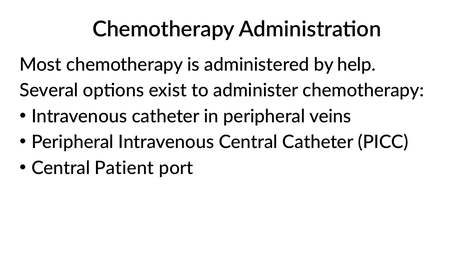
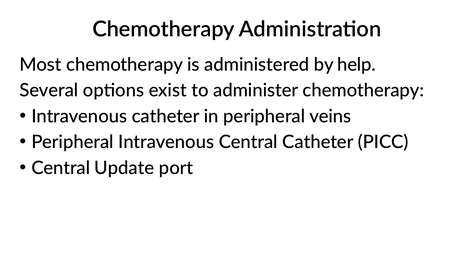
Patient: Patient -> Update (124, 168)
